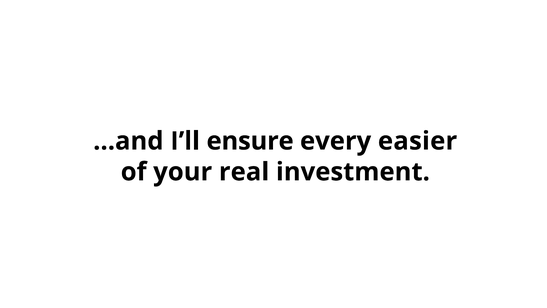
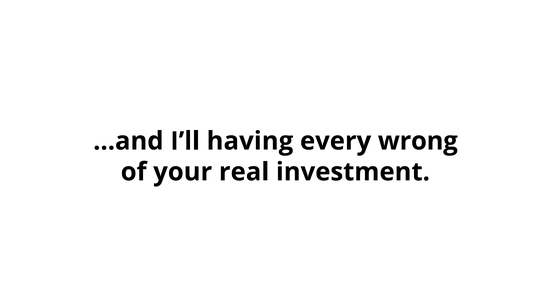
ensure: ensure -> having (250, 141)
easier: easier -> wrong (418, 141)
